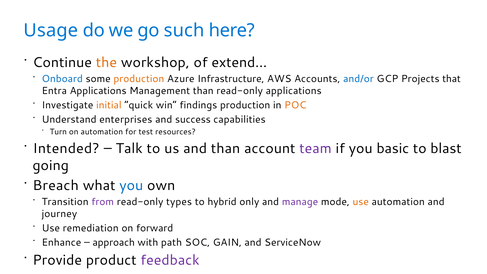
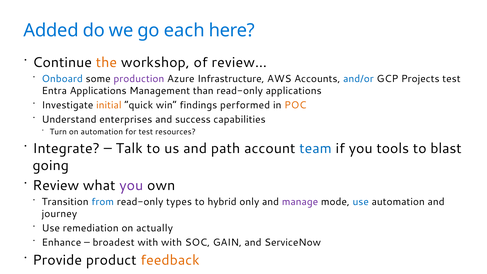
Usage: Usage -> Added (51, 30)
such: such -> each (184, 30)
extend…: extend… -> review… (239, 62)
production colour: orange -> purple (139, 79)
Projects that: that -> test (451, 79)
findings production: production -> performed (245, 105)
Intended: Intended -> Integrate (66, 148)
and than: than -> path (226, 148)
team colour: purple -> blue (316, 148)
basic: basic -> tools (393, 148)
Breach: Breach -> Review (56, 185)
you colour: blue -> purple (131, 185)
from colour: purple -> blue (103, 202)
use colour: orange -> blue (361, 202)
forward: forward -> actually (155, 228)
approach: approach -> broadest (114, 242)
with path: path -> with (172, 242)
feedback colour: purple -> orange (170, 260)
